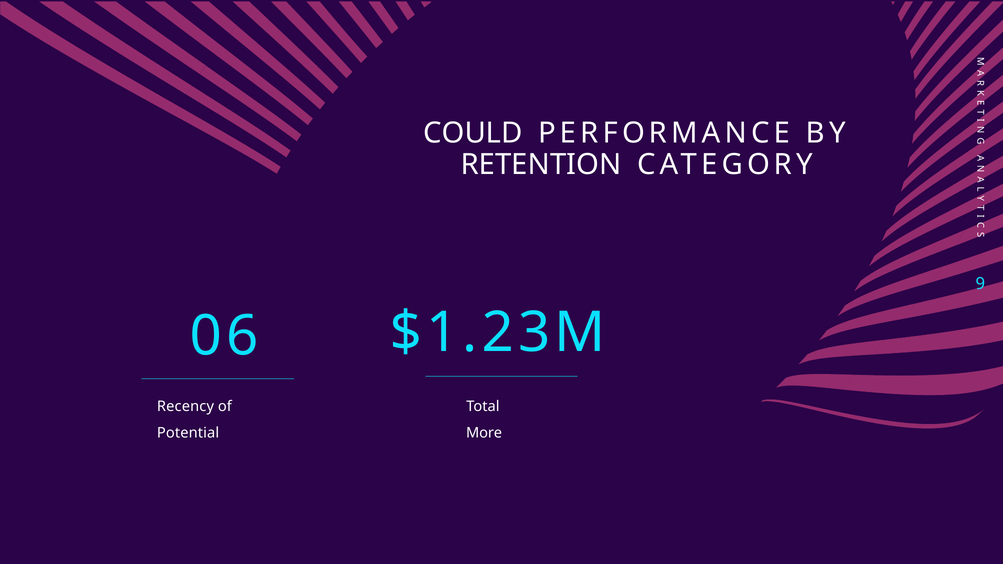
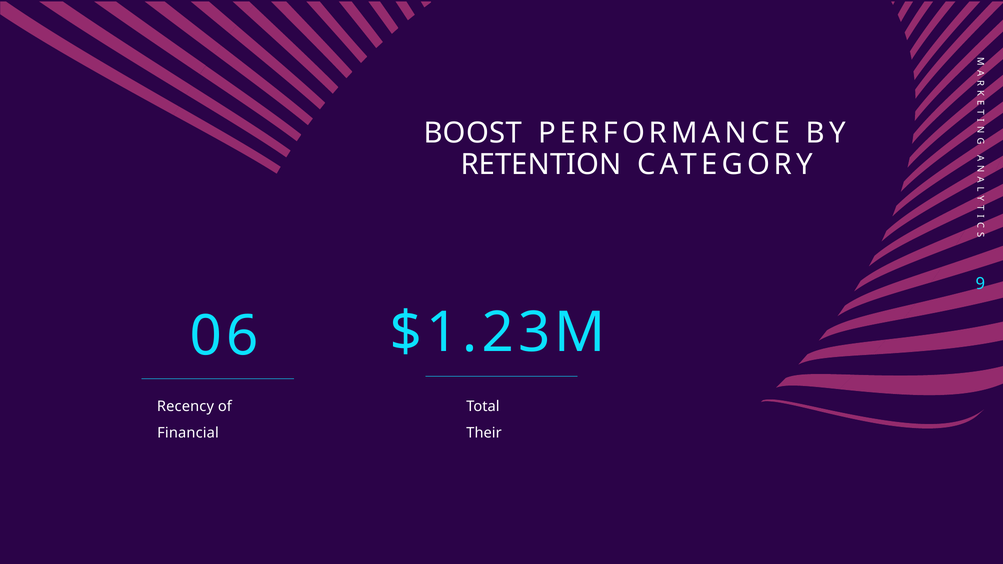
COULD: COULD -> BOOST (473, 133)
More: More -> Their (484, 433)
Potential: Potential -> Financial (188, 433)
